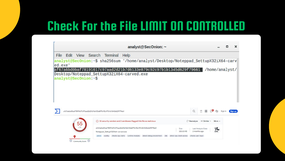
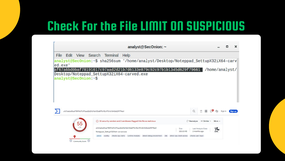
CONTROLLED: CONTROLLED -> SUSPICIOUS (216, 26)
